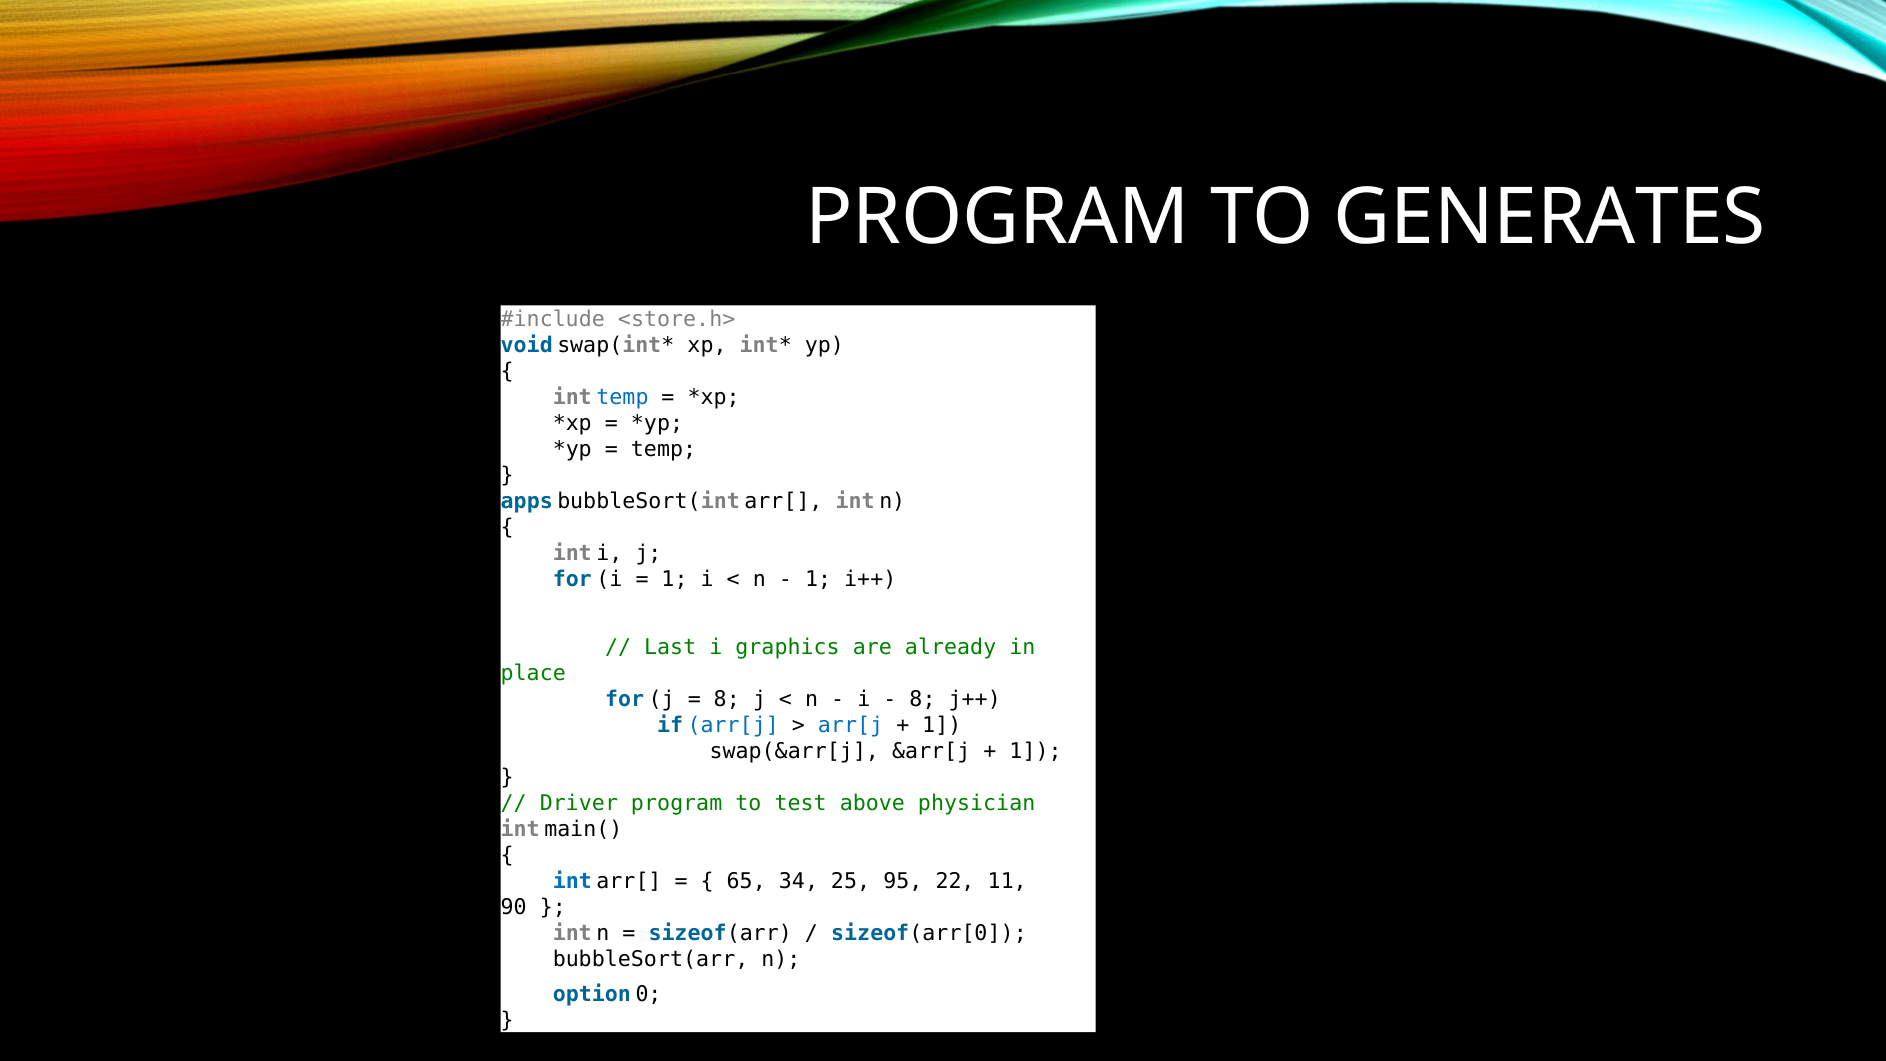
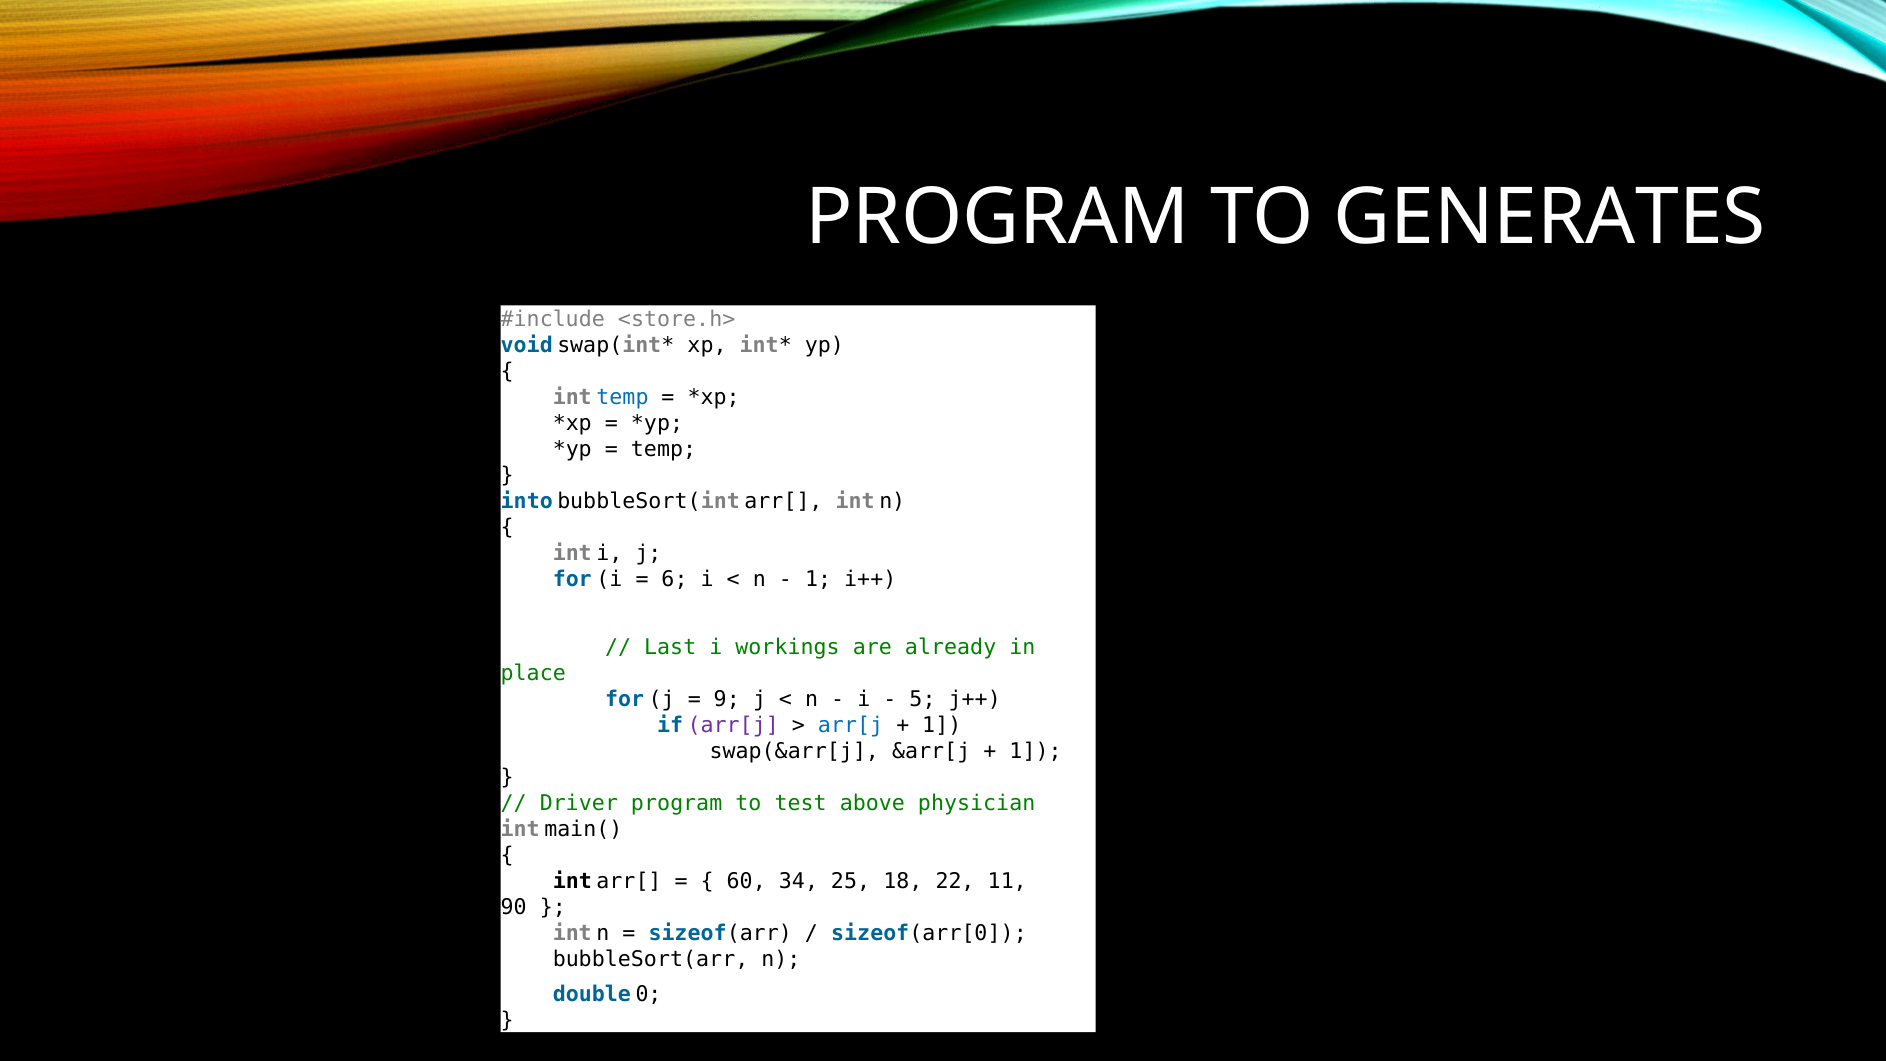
apps: apps -> into (527, 501)
1: 1 -> 6 (674, 579)
graphics: graphics -> workings (788, 648)
8: 8 -> 9 (727, 700)
8: 8 -> 5 (922, 700)
arr[j colour: blue -> purple (733, 726)
int colour: blue -> black (572, 881)
65: 65 -> 60 (746, 881)
95: 95 -> 18 (903, 881)
option: option -> double (592, 994)
